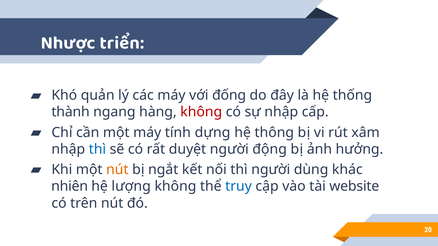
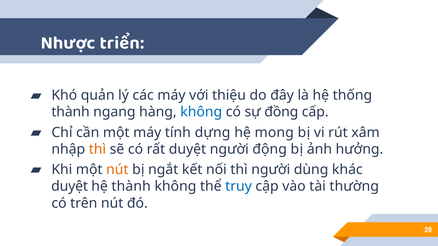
đống: đống -> thiệu (229, 95)
không colour: red -> blue (201, 112)
sự nhập: nhập -> đồng (281, 112)
thông: thông -> mong (274, 133)
thì colour: blue -> orange (97, 149)
nhiên: nhiên -> duyệt (70, 187)
hệ lượng: lượng -> thành (131, 187)
website: website -> thường (354, 187)
